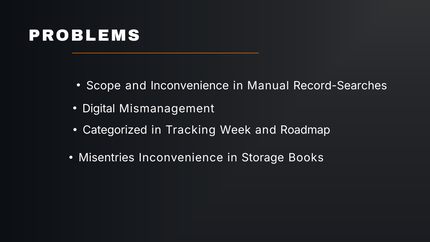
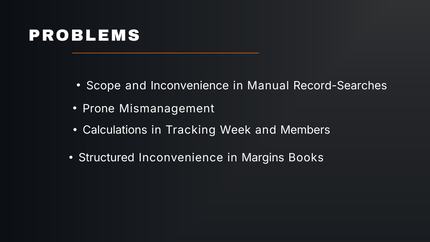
Digital: Digital -> Prone (99, 109)
Categorized: Categorized -> Calculations (115, 130)
Roadmap: Roadmap -> Members (305, 130)
Misentries: Misentries -> Structured (107, 158)
Storage: Storage -> Margins (263, 158)
